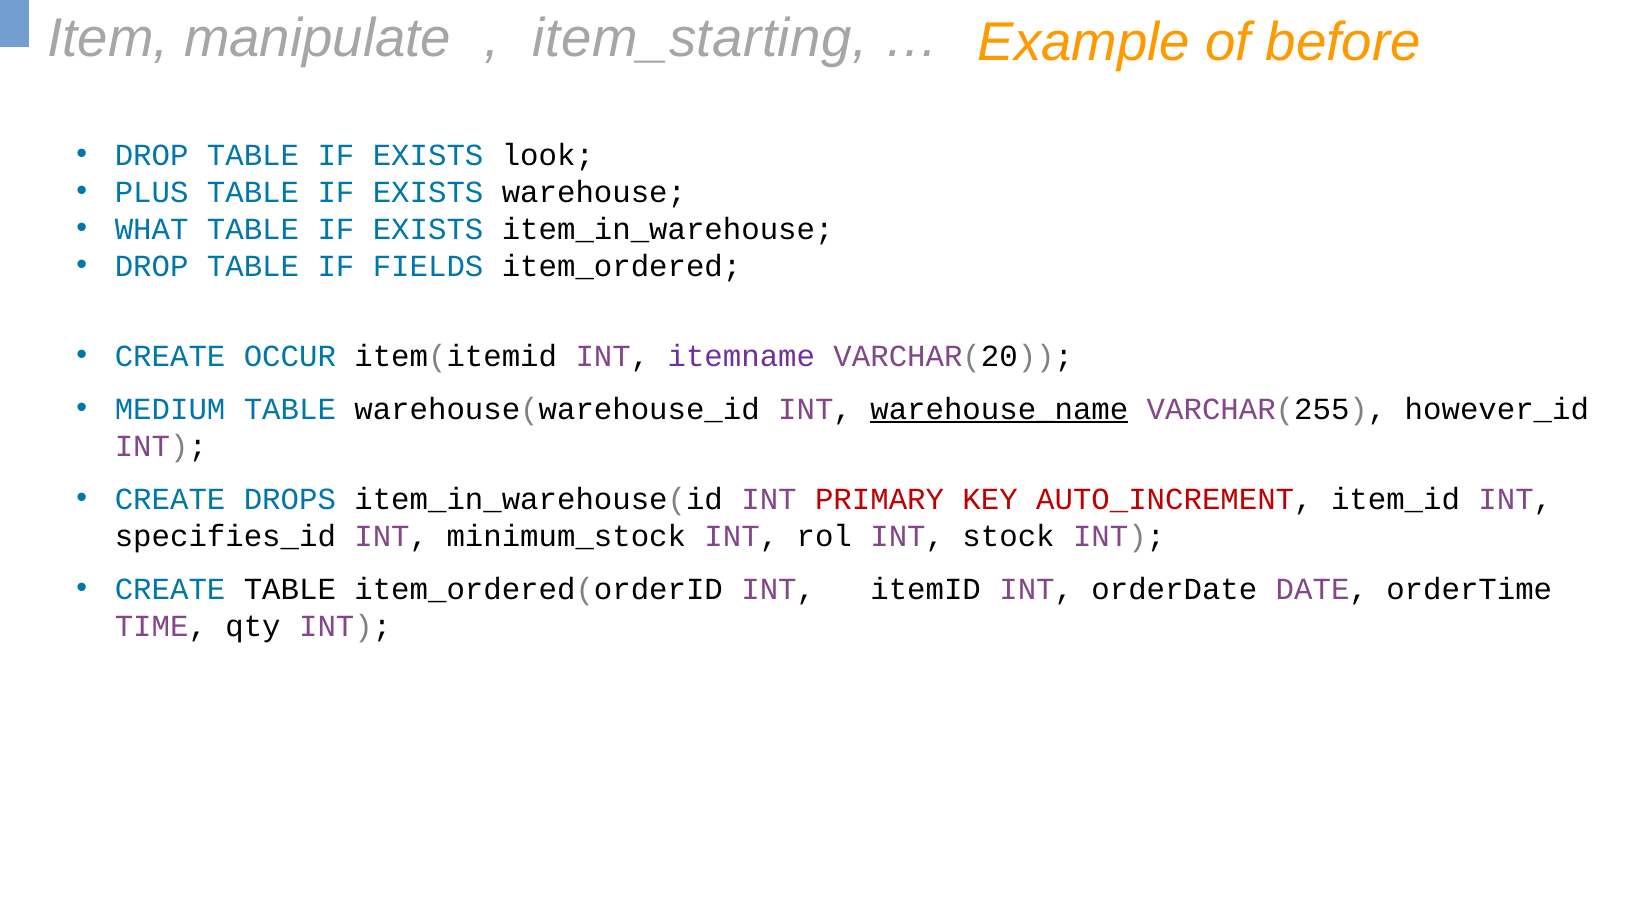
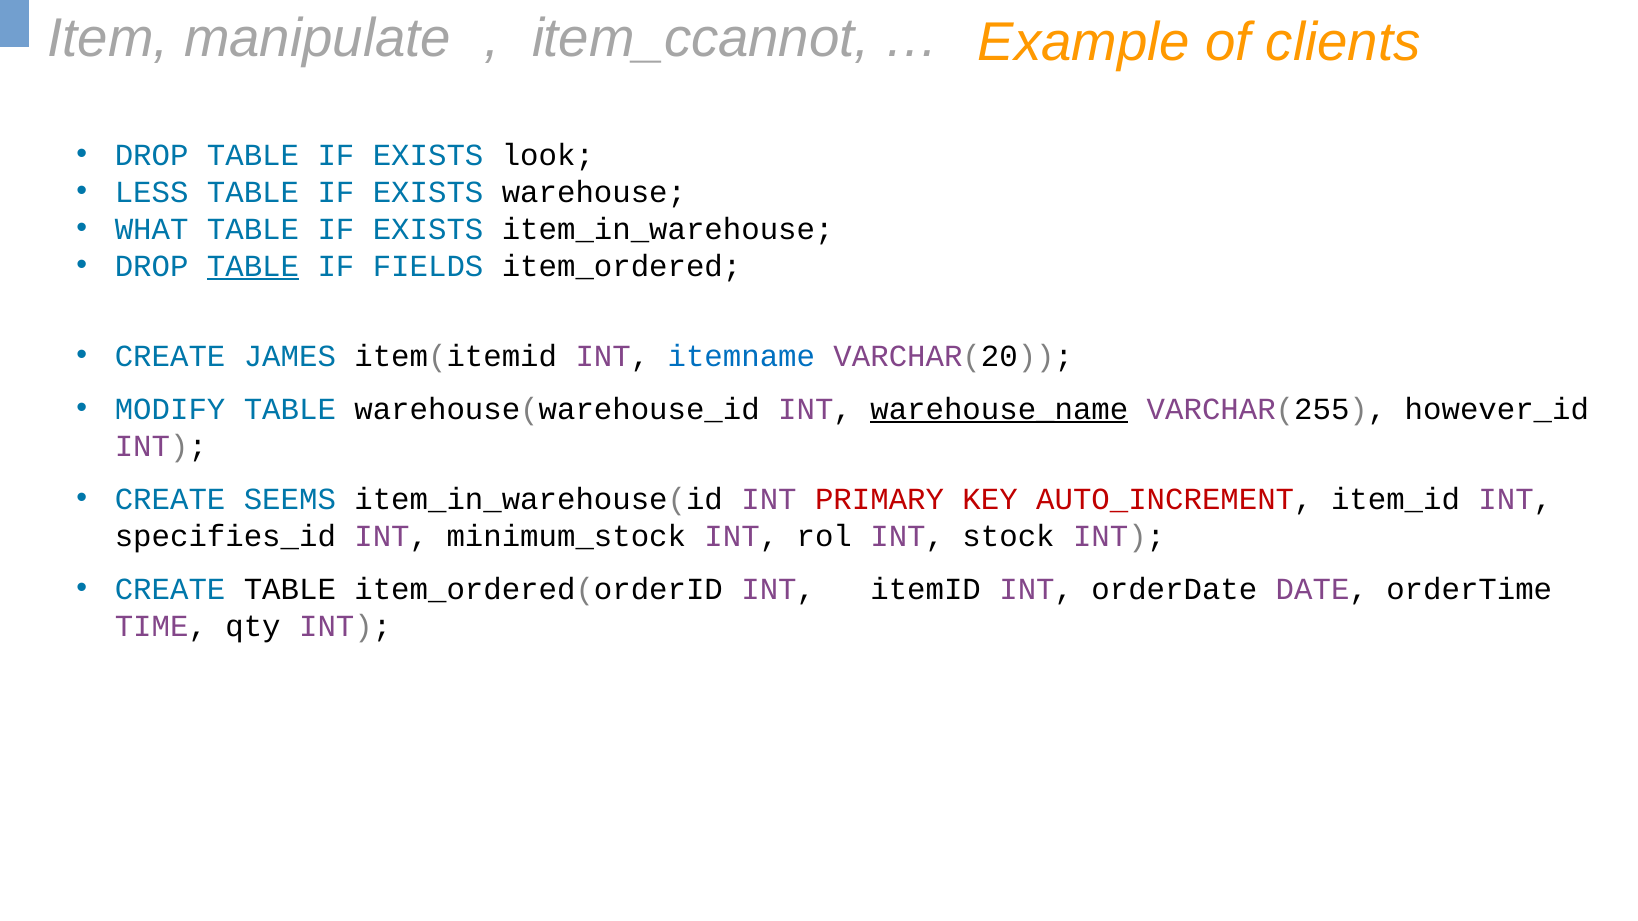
item_starting: item_starting -> item_ccannot (701, 39)
before: before -> clients (1343, 43)
PLUS: PLUS -> LESS (152, 192)
TABLE underline: none -> present (253, 266)
OCCUR: OCCUR -> JAMES (290, 356)
itemname colour: purple -> blue (741, 356)
MEDIUM: MEDIUM -> MODIFY (170, 409)
DROPS: DROPS -> SEEMS (290, 499)
